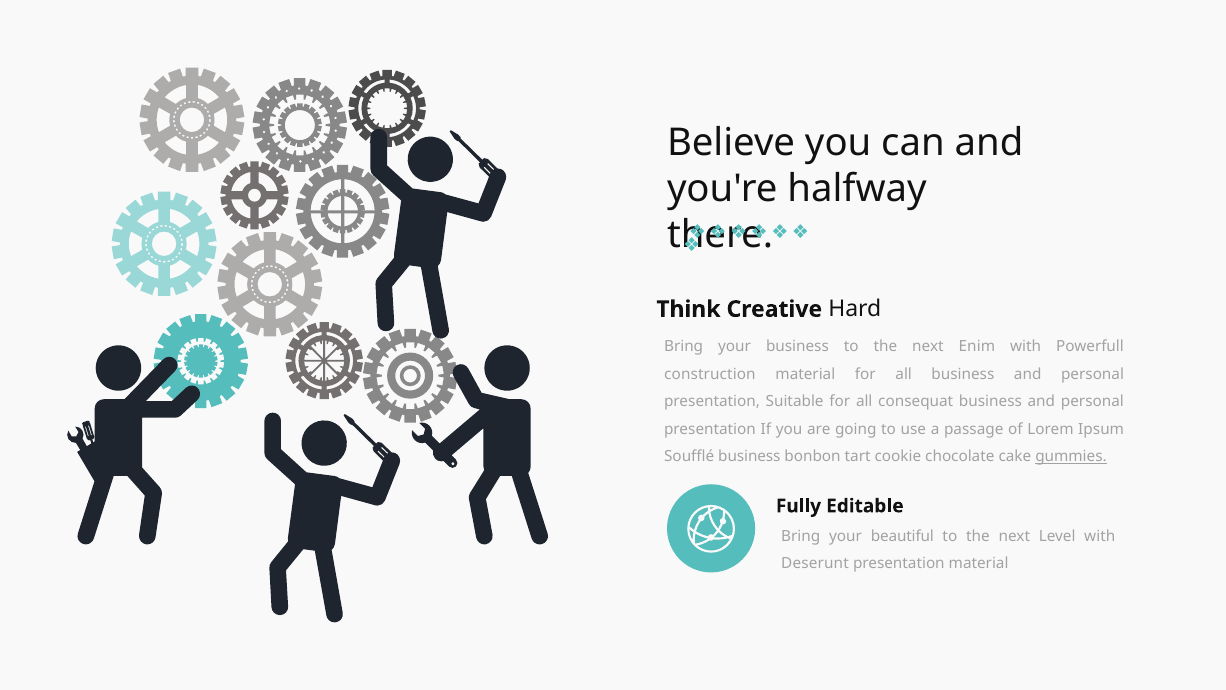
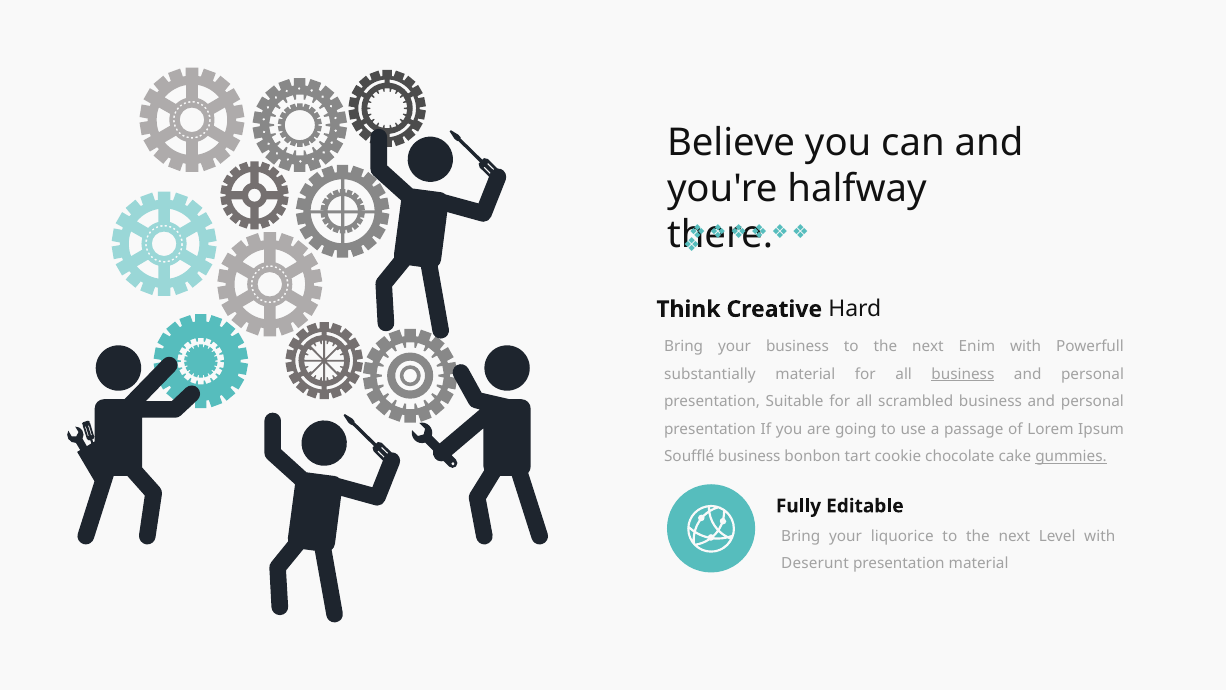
construction: construction -> substantially (710, 374)
business underline: none -> present (963, 374)
consequat: consequat -> scrambled (916, 401)
beautiful: beautiful -> liquorice (902, 536)
